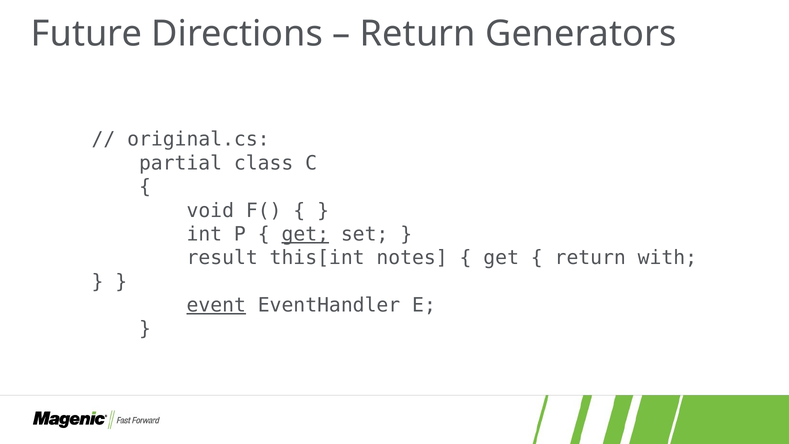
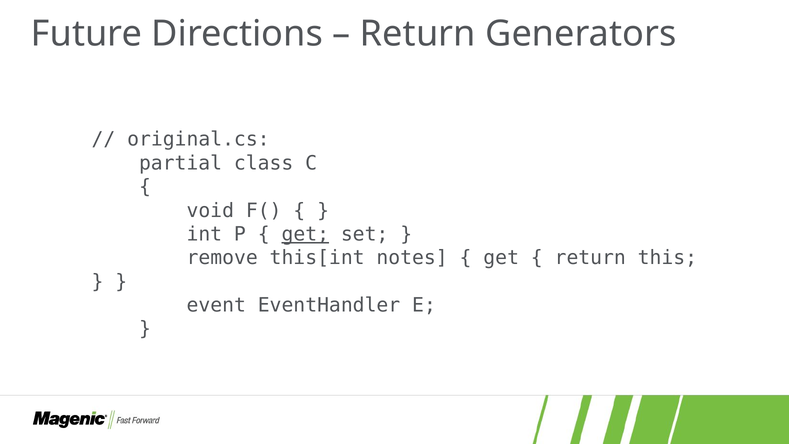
result: result -> remove (222, 258)
with: with -> this (667, 258)
event underline: present -> none (216, 305)
